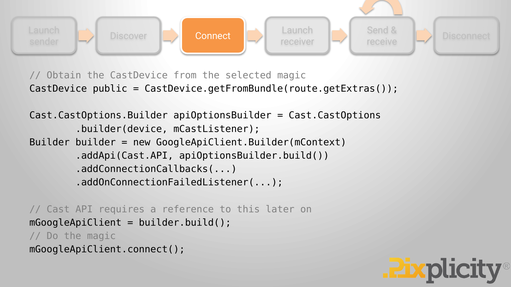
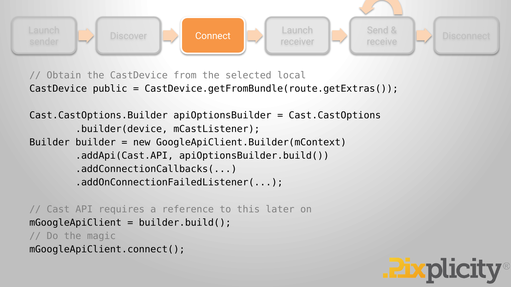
selected magic: magic -> local (292, 75)
